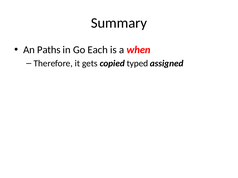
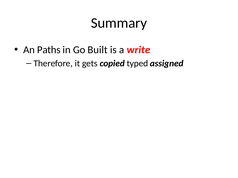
Each: Each -> Built (98, 50)
when: when -> write (138, 50)
